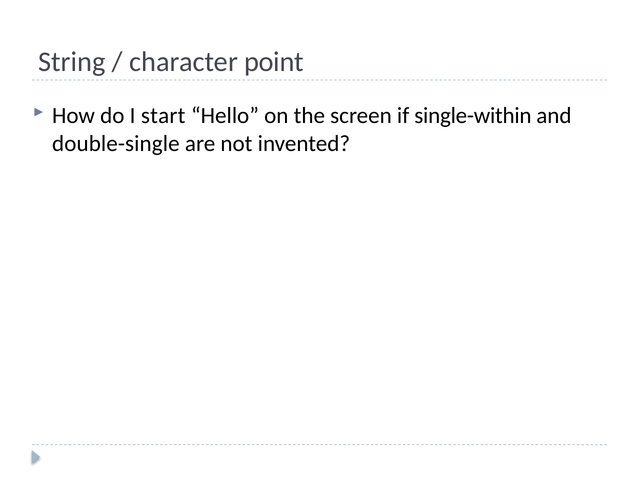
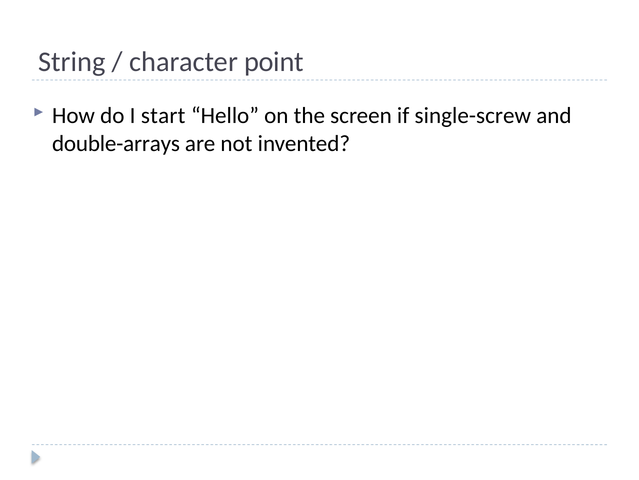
single-within: single-within -> single-screw (473, 116)
double-single: double-single -> double-arrays (116, 143)
